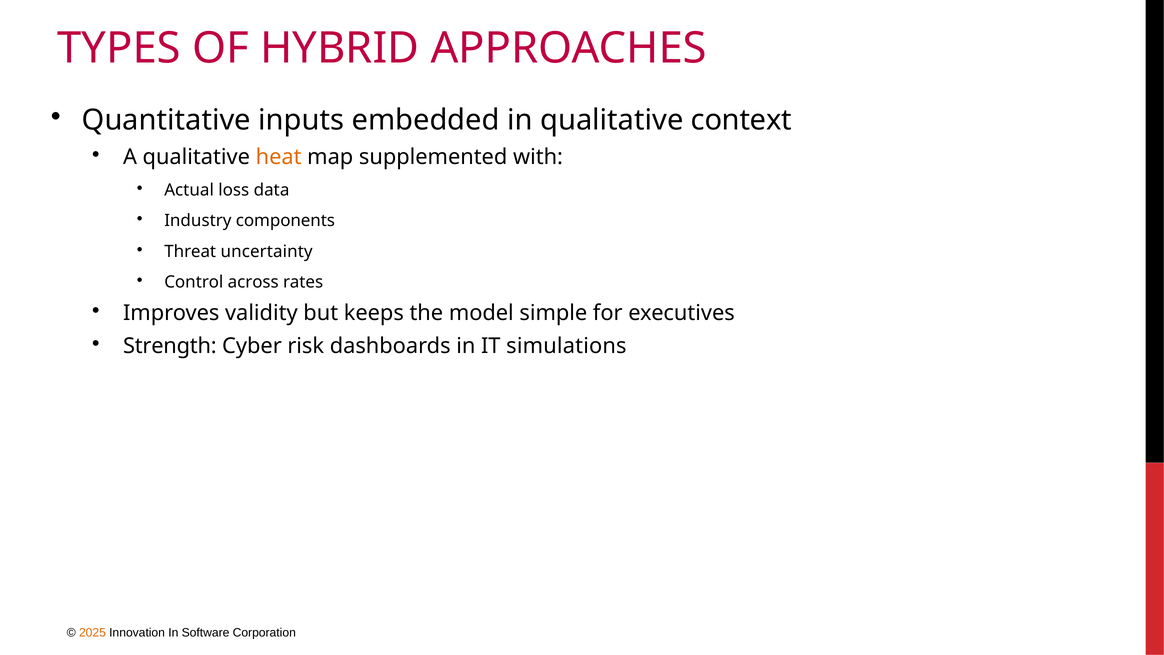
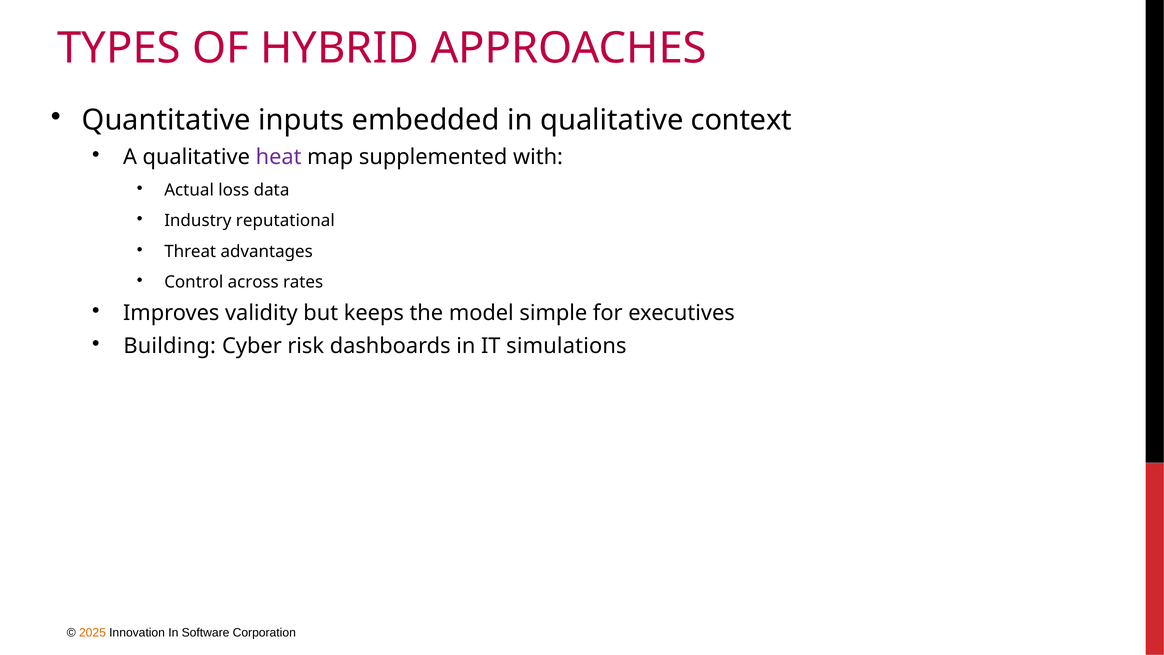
heat colour: orange -> purple (279, 157)
components: components -> reputational (285, 221)
uncertainty: uncertainty -> advantages (267, 252)
Strength: Strength -> Building (170, 346)
